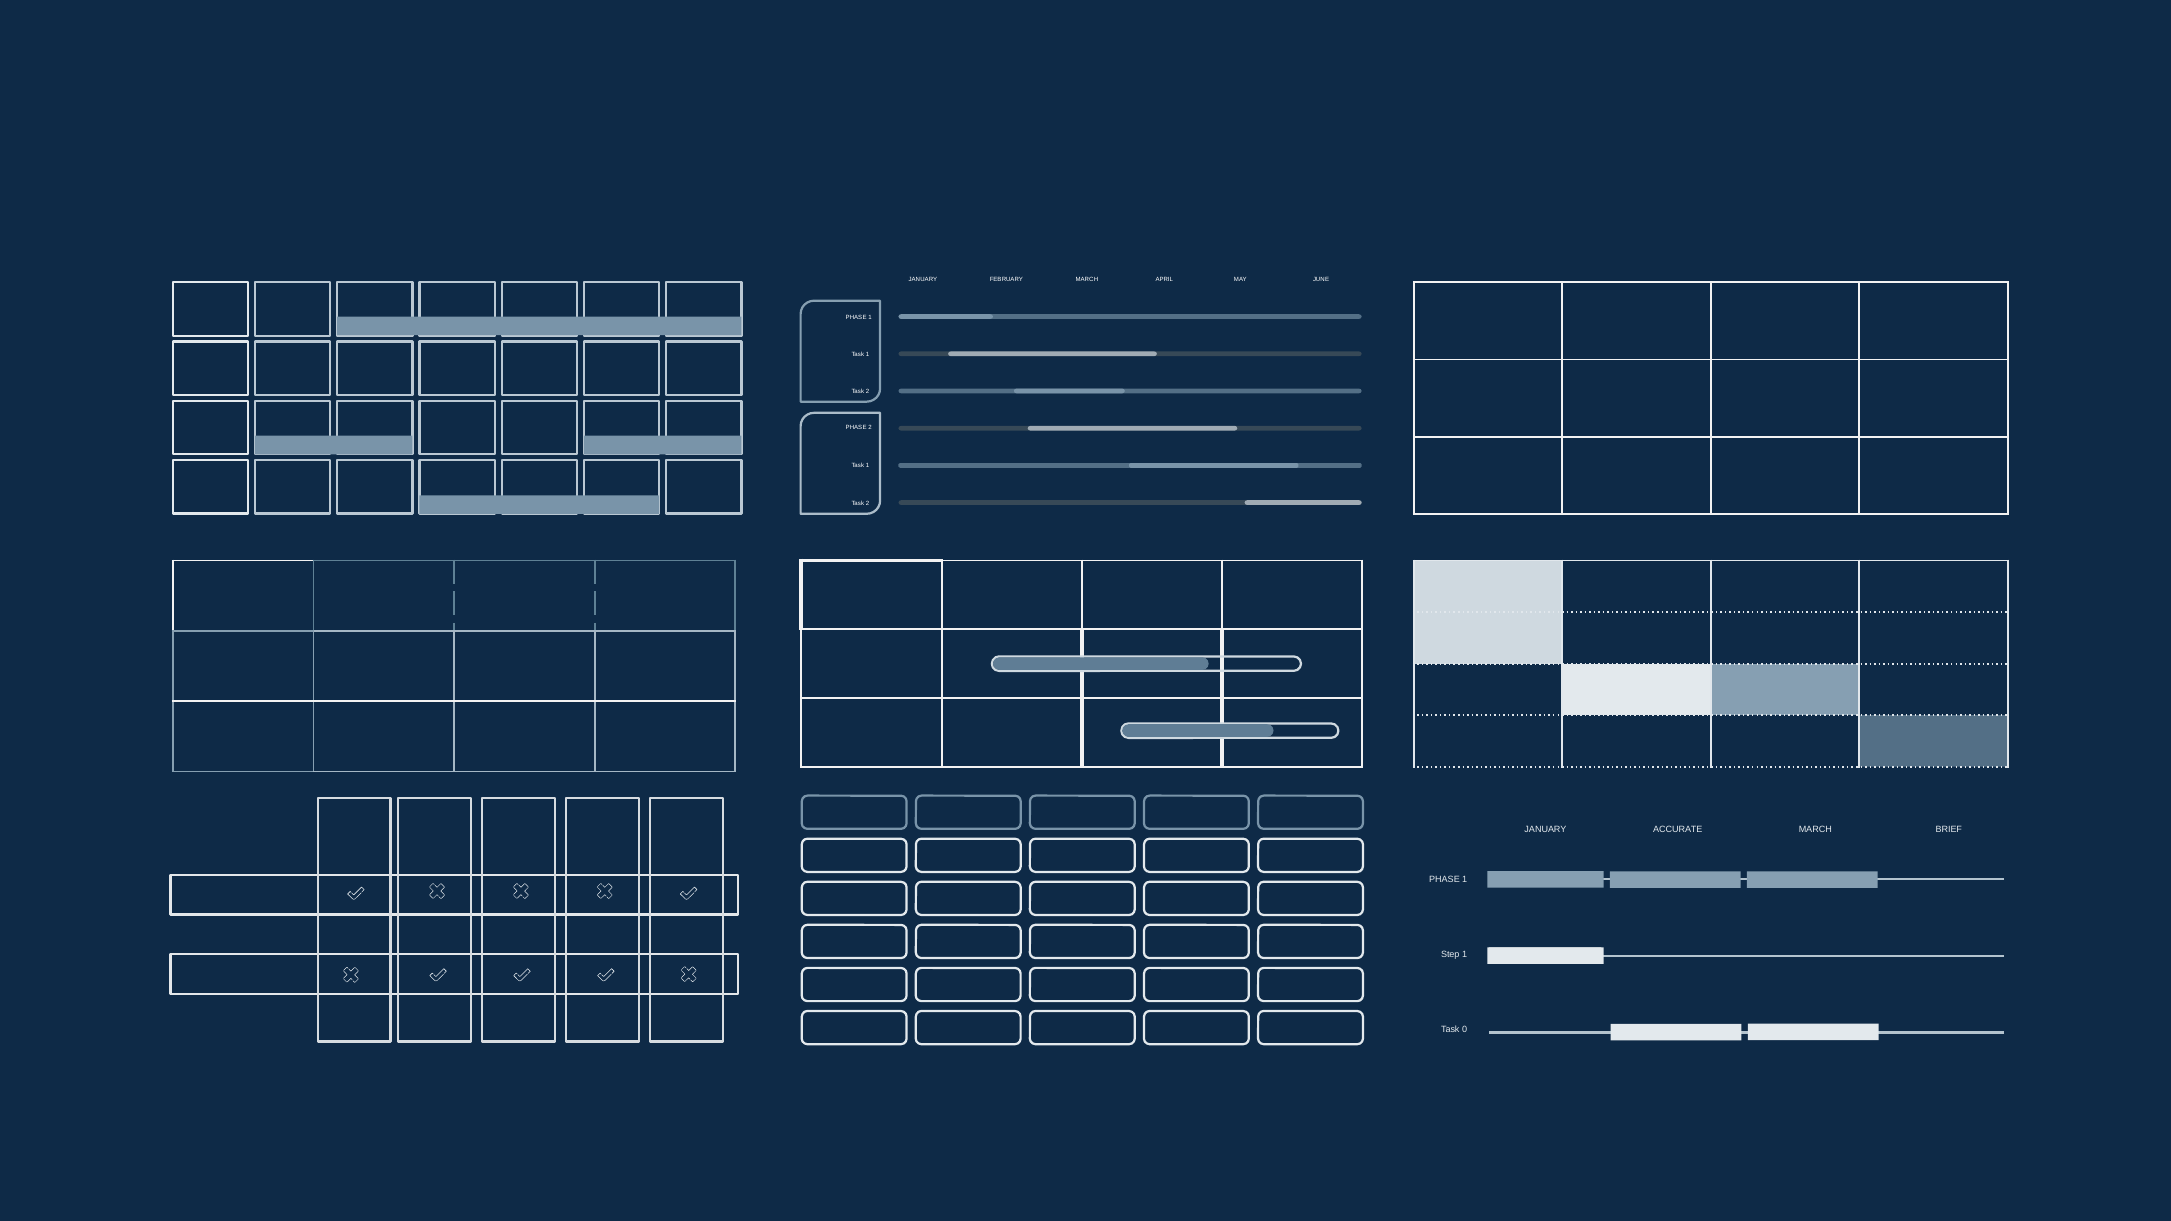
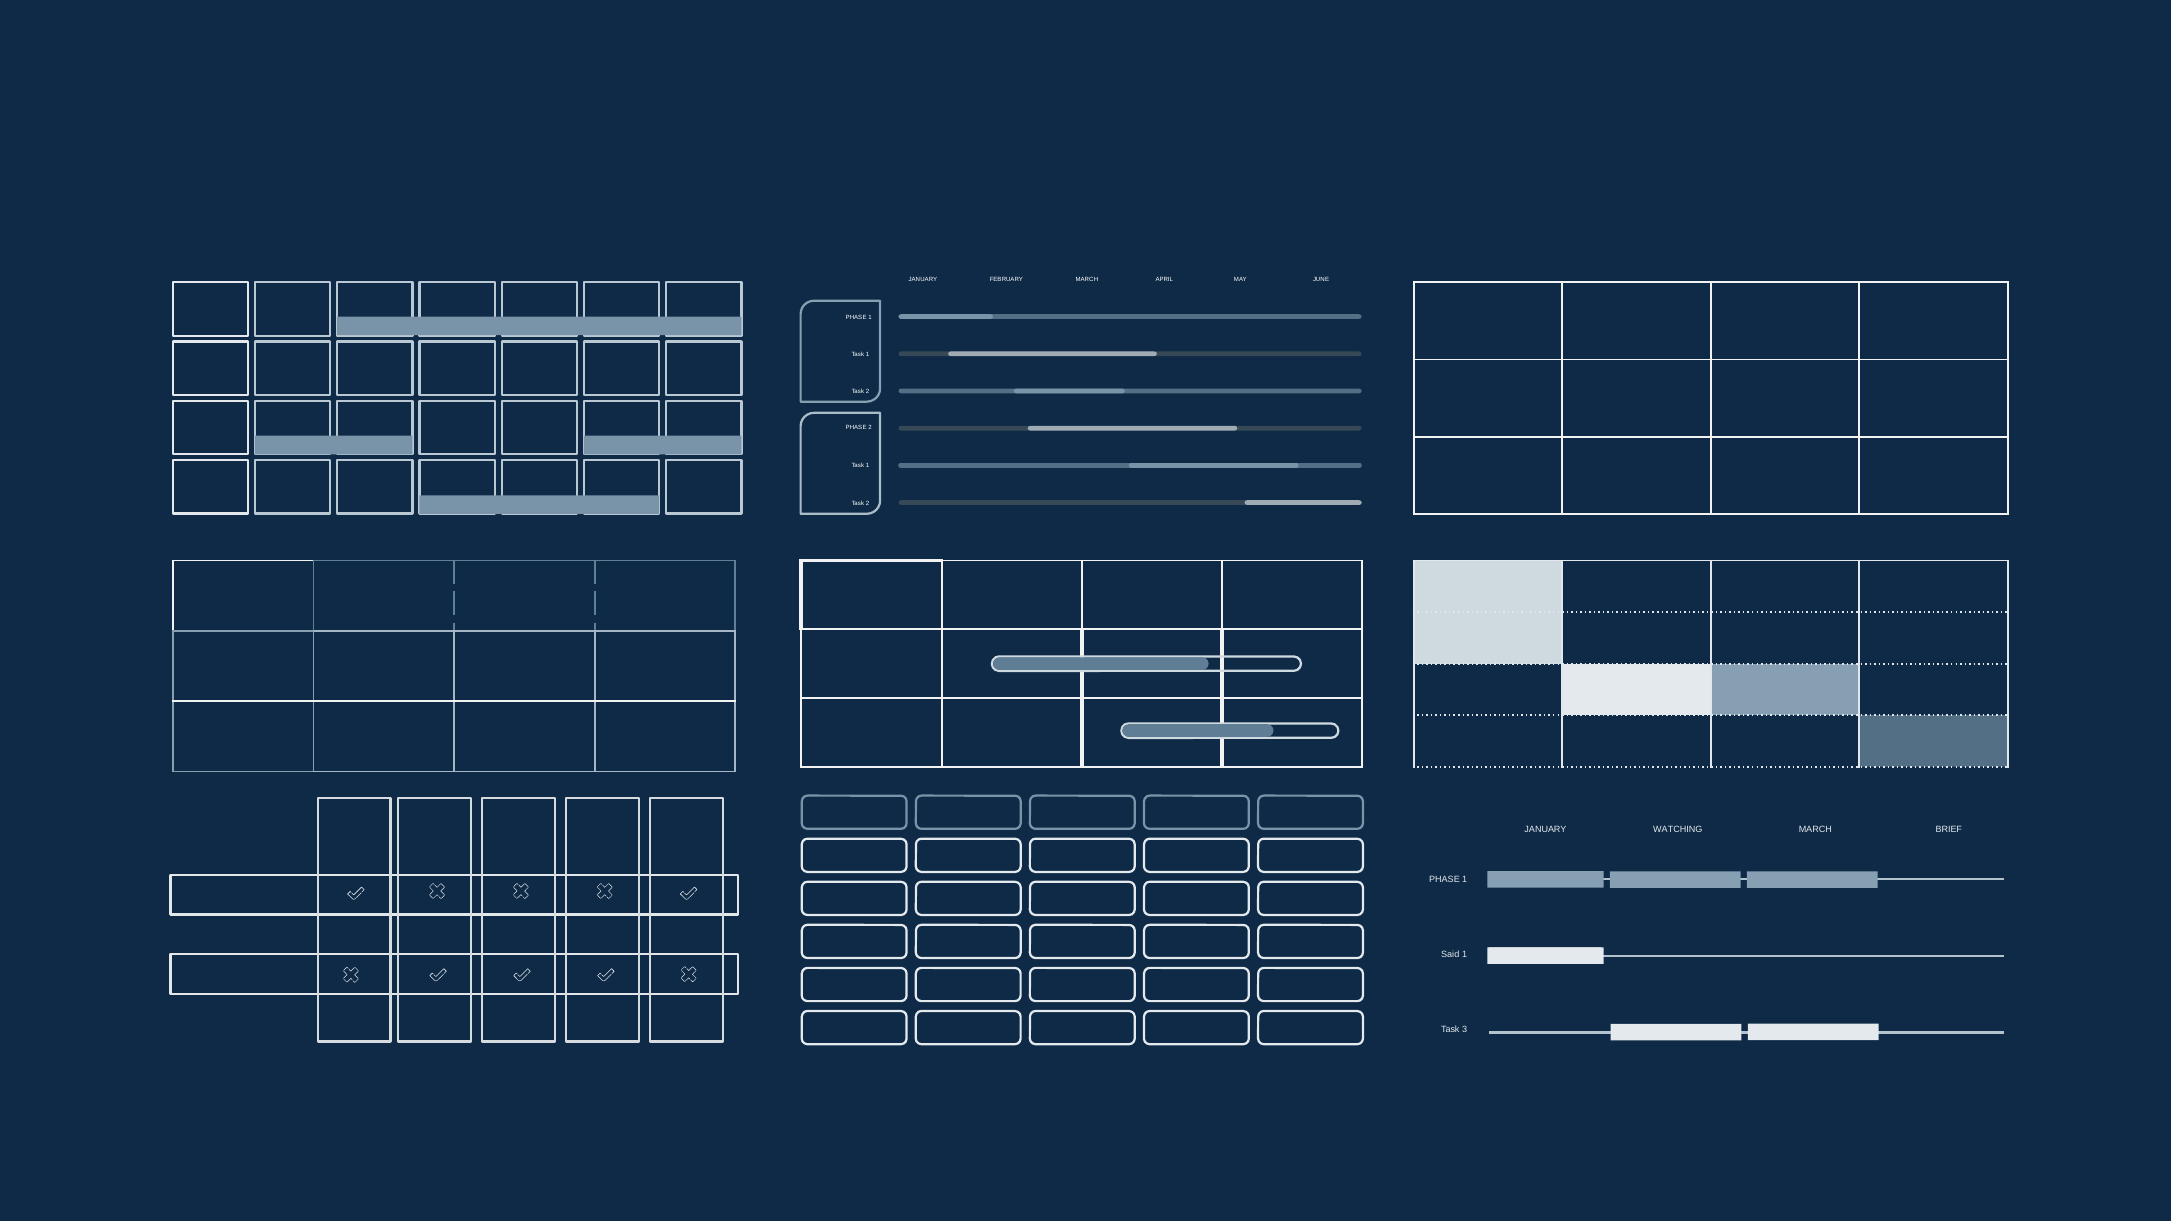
ACCURATE: ACCURATE -> WATCHING (1678, 830)
Step: Step -> Said (1450, 955)
0: 0 -> 3 (1465, 1030)
